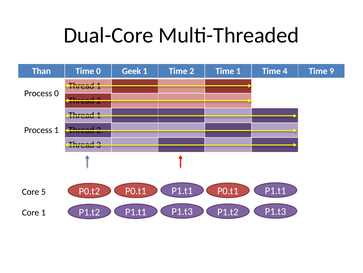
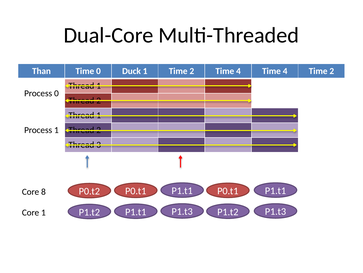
Geek: Geek -> Duck (131, 71)
2 Time 1: 1 -> 4 (238, 71)
4 Time 9: 9 -> 2 (332, 71)
5: 5 -> 8 (43, 191)
